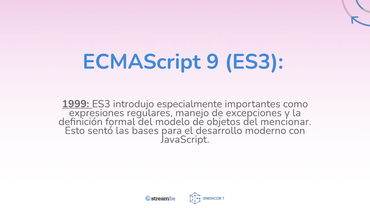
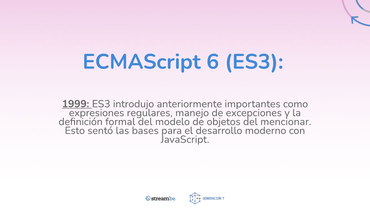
9: 9 -> 6 (213, 62)
especialmente: especialmente -> anteriormente (189, 104)
